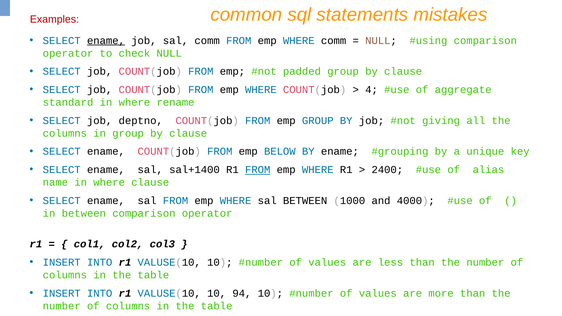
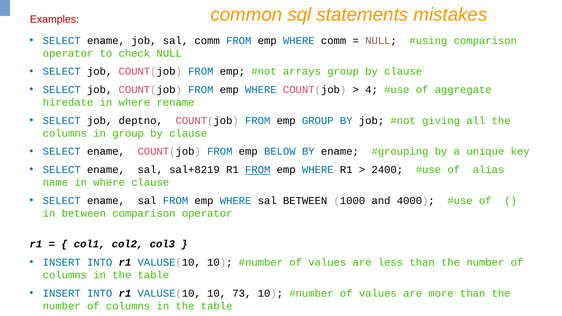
ename underline: present -> none (106, 41)
padded: padded -> arrays (302, 71)
standard: standard -> hiredate (68, 102)
sal+1400: sal+1400 -> sal+8219 (194, 170)
94: 94 -> 73 (242, 293)
